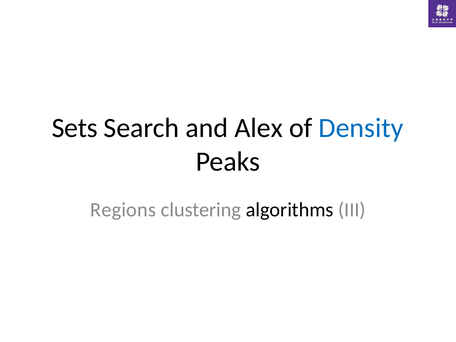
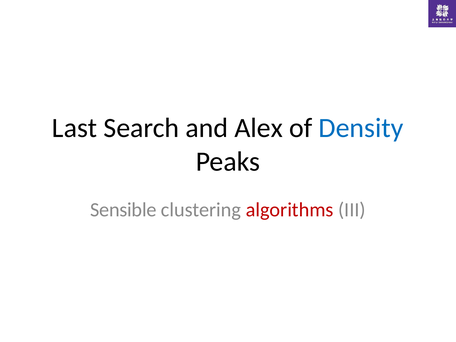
Sets: Sets -> Last (75, 128)
Regions: Regions -> Sensible (123, 210)
algorithms colour: black -> red (290, 210)
